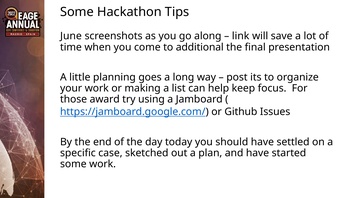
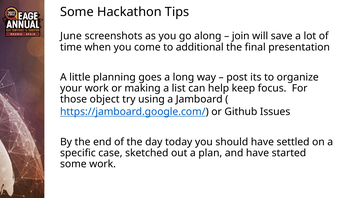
link: link -> join (241, 36)
award: award -> object (105, 99)
